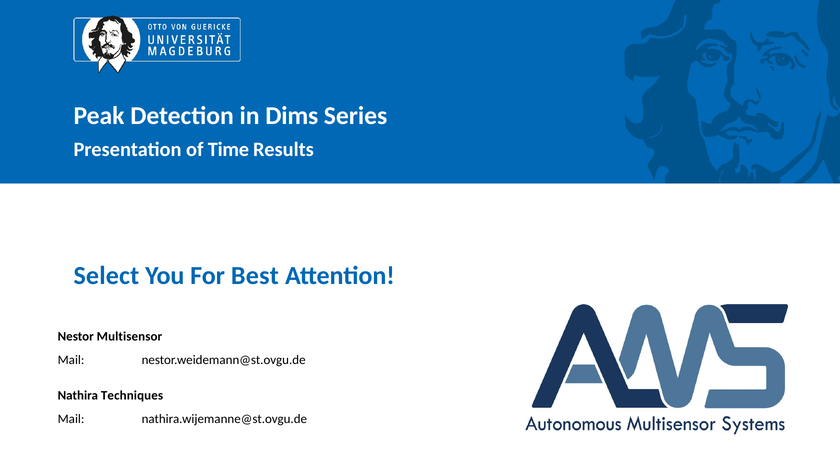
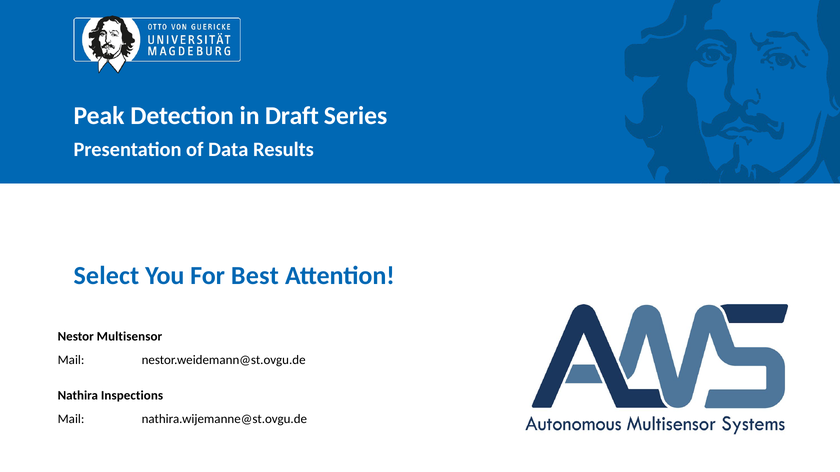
Dims: Dims -> Draft (292, 116)
Time: Time -> Data (228, 150)
Techniques: Techniques -> Inspections (132, 396)
